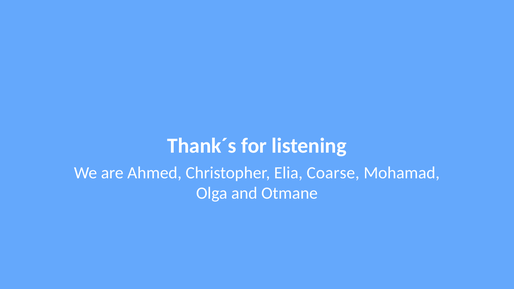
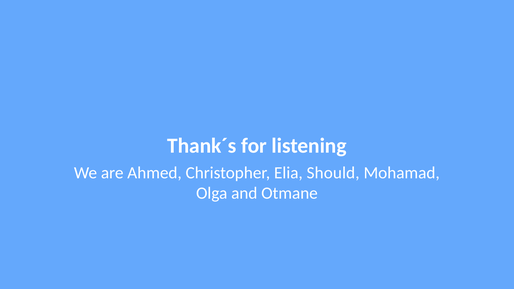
Coarse: Coarse -> Should (333, 173)
